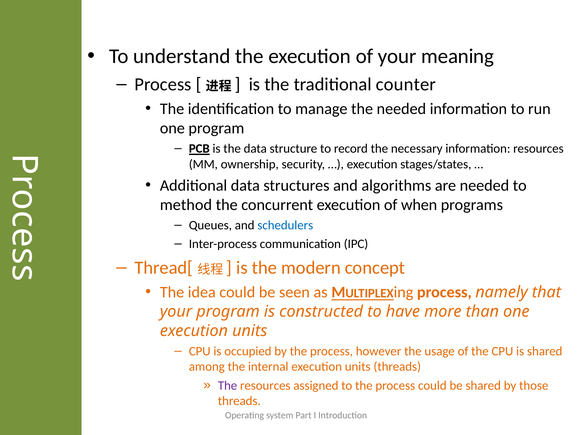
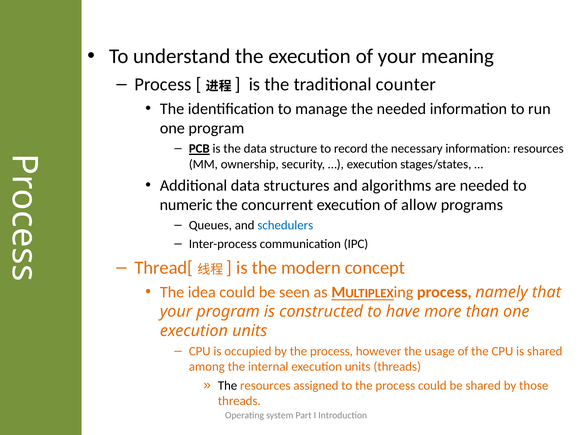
method: method -> numeric (186, 205)
when: when -> allow (419, 205)
The colour: purple -> black (228, 385)
